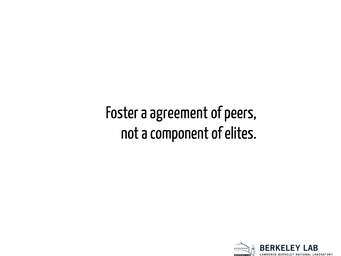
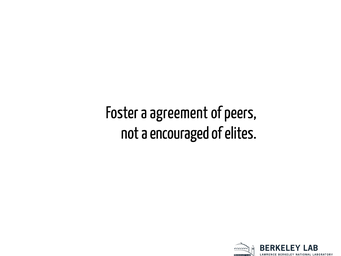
component: component -> encouraged (179, 133)
